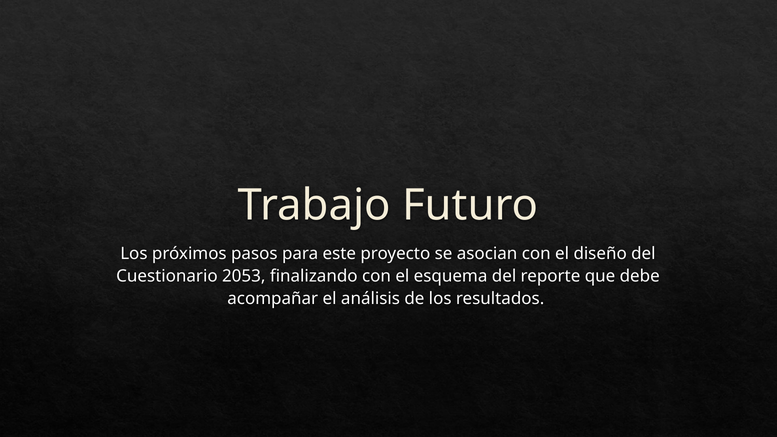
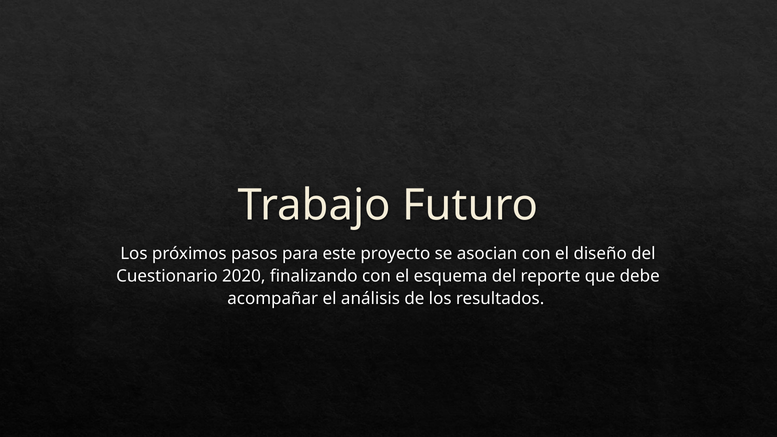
2053: 2053 -> 2020 (244, 276)
